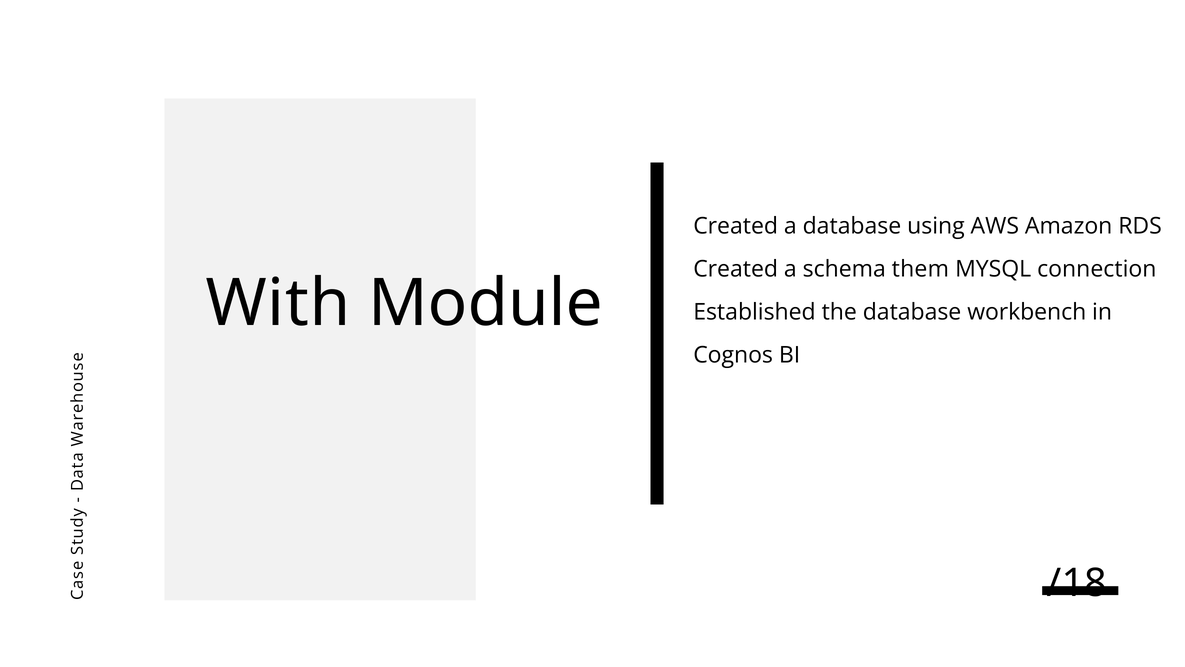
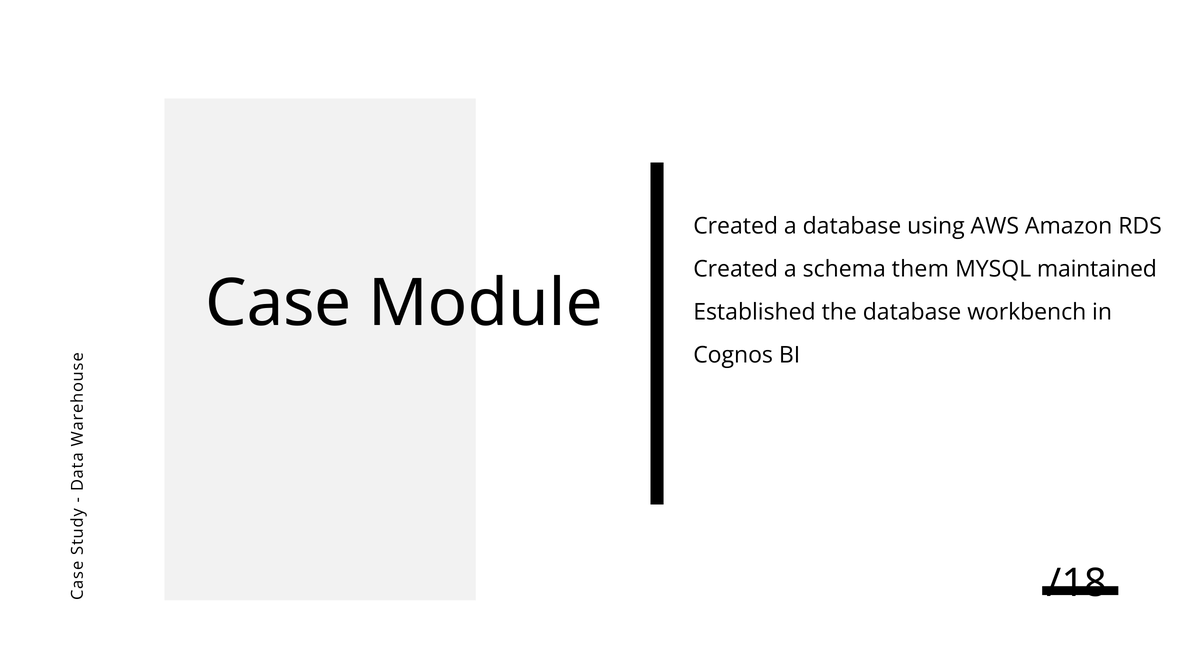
connection: connection -> maintained (1097, 269)
With: With -> Case (278, 303)
